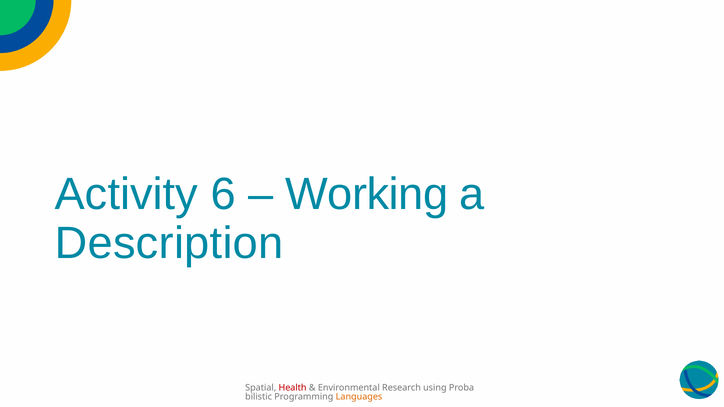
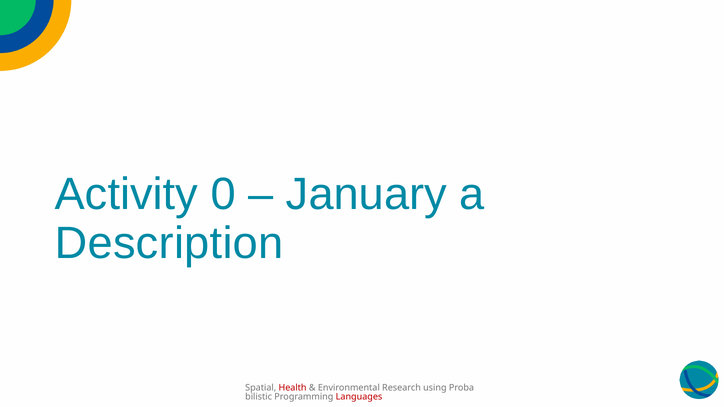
6: 6 -> 0 (223, 195)
Working: Working -> January (366, 195)
Languages colour: orange -> red (359, 397)
